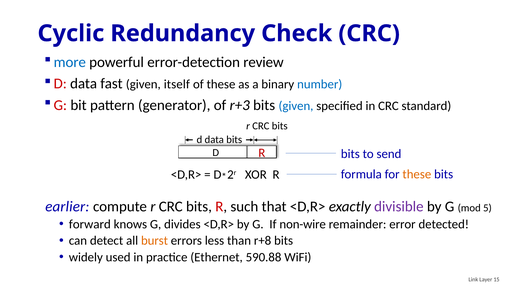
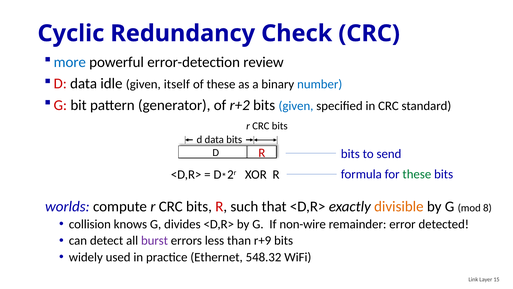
fast: fast -> idle (111, 84)
r+3: r+3 -> r+2 (240, 105)
these colour: orange -> green (417, 174)
earlier: earlier -> worlds (67, 206)
divisible colour: purple -> orange (399, 206)
5: 5 -> 8 (487, 208)
forward: forward -> collision (90, 224)
burst colour: orange -> purple (154, 240)
r+8: r+8 -> r+9 (263, 240)
590.88: 590.88 -> 548.32 (264, 257)
